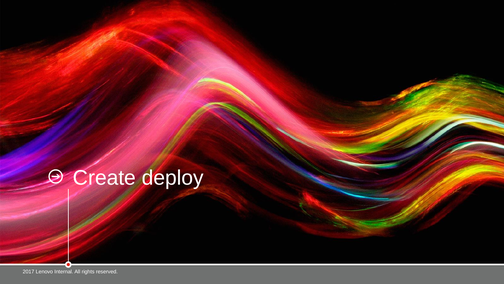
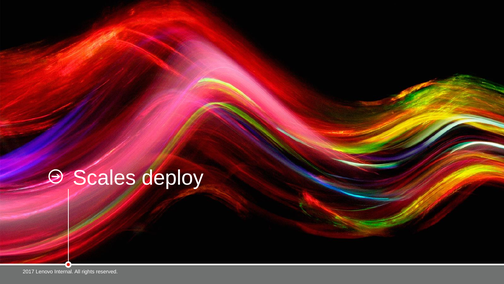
Create: Create -> Scales (104, 178)
